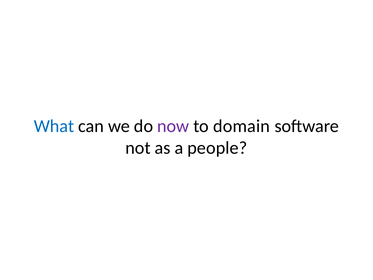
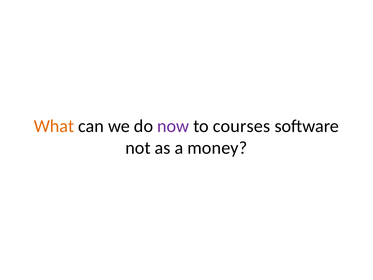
What colour: blue -> orange (54, 126)
domain: domain -> courses (242, 126)
people: people -> money (217, 148)
